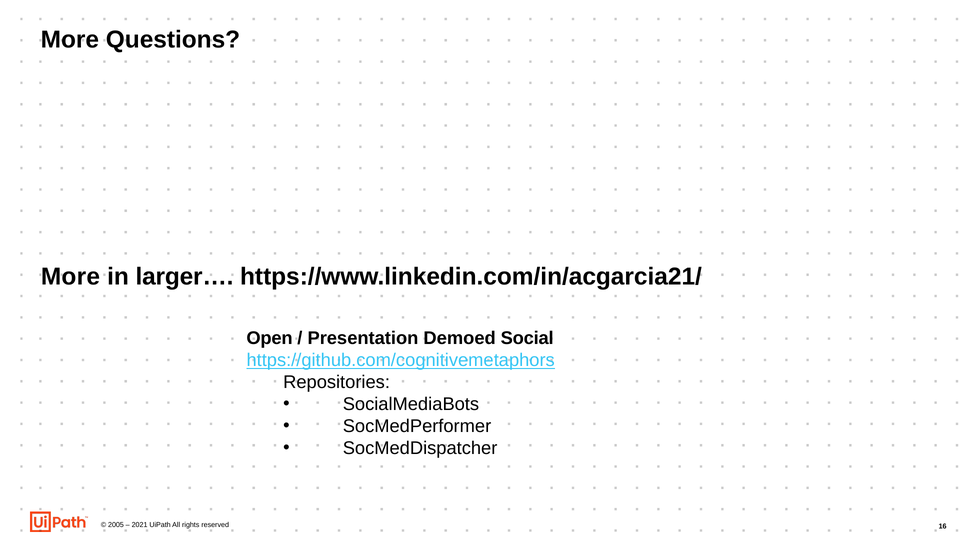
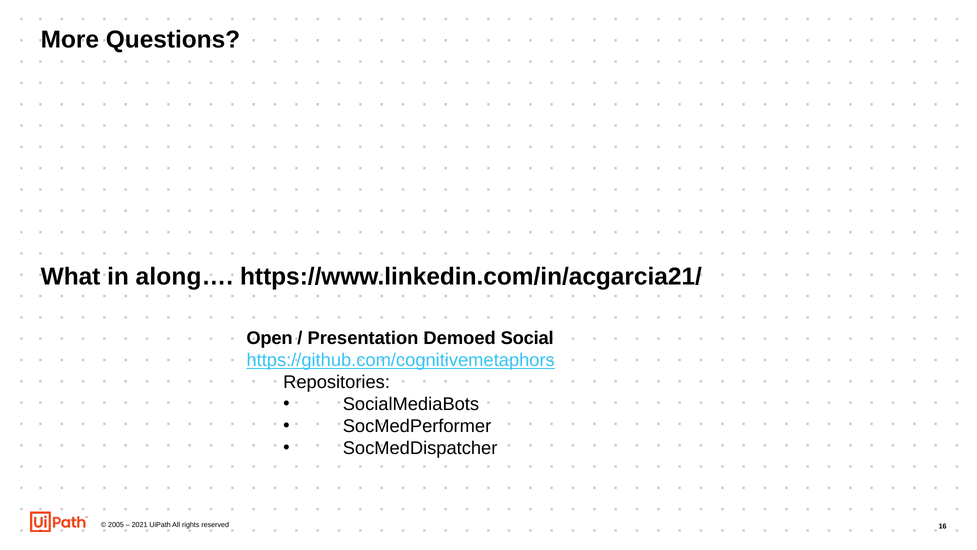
More: More -> What (71, 276)
larger…: larger… -> along… (184, 276)
